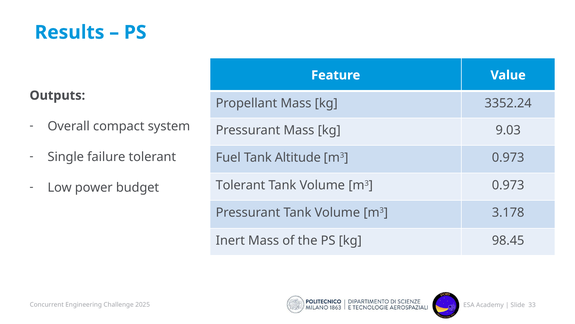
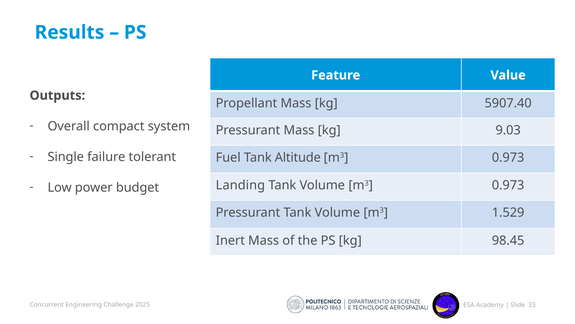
3352.24: 3352.24 -> 5907.40 (508, 103)
Tolerant: Tolerant -> Landing (240, 185)
3.178: 3.178 -> 1.529 (508, 212)
